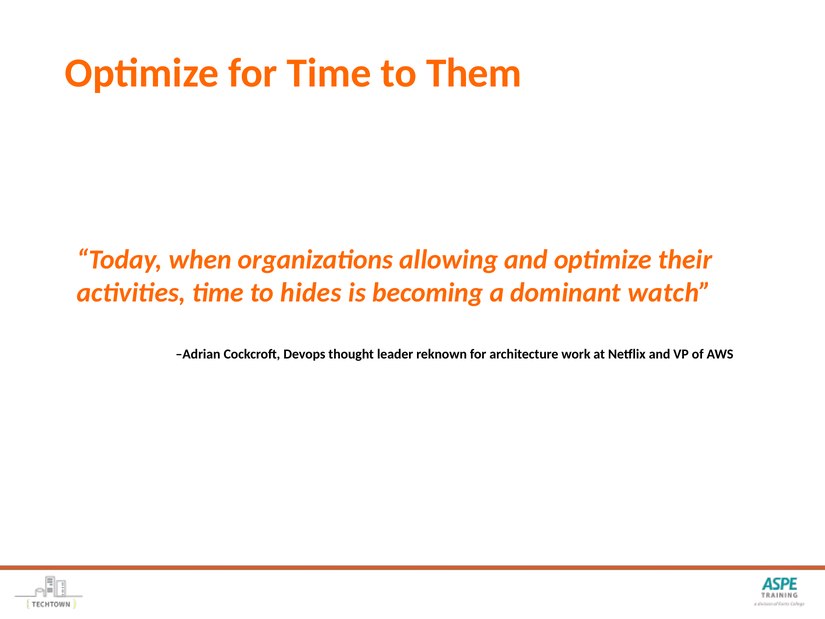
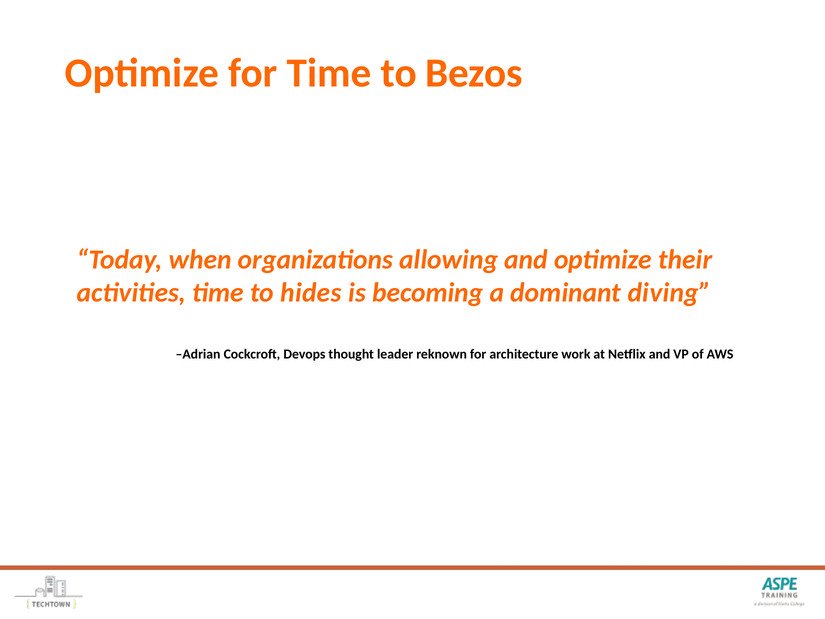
Them: Them -> Bezos (474, 73)
watch: watch -> diving (669, 293)
